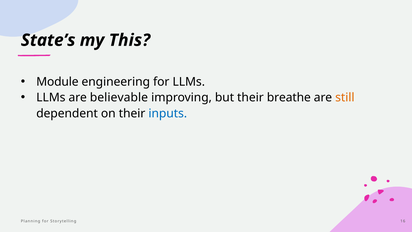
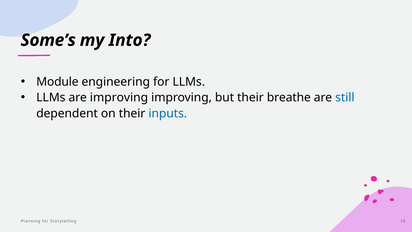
State’s: State’s -> Some’s (48, 40)
This: This -> Into (130, 40)
are believable: believable -> improving (119, 98)
still colour: orange -> blue (345, 98)
